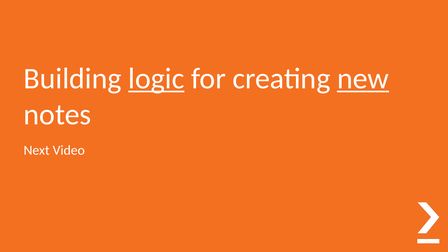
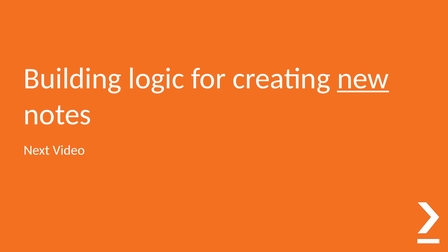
logic underline: present -> none (156, 79)
